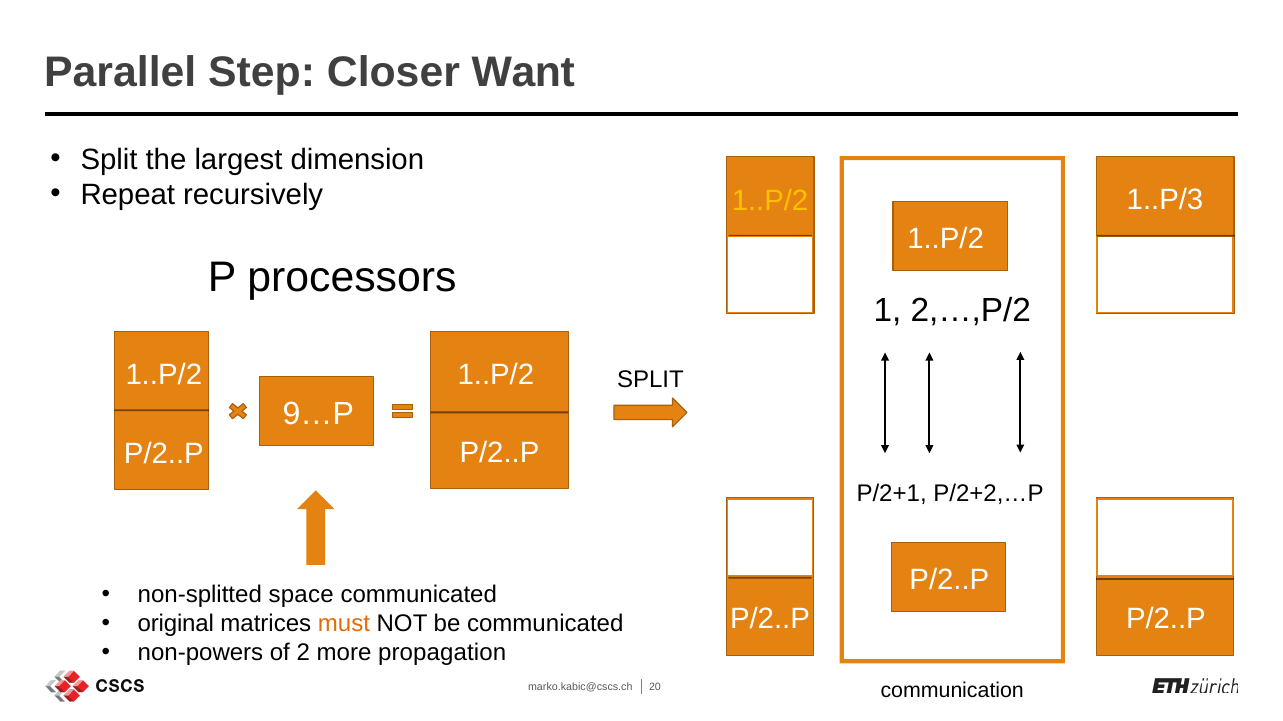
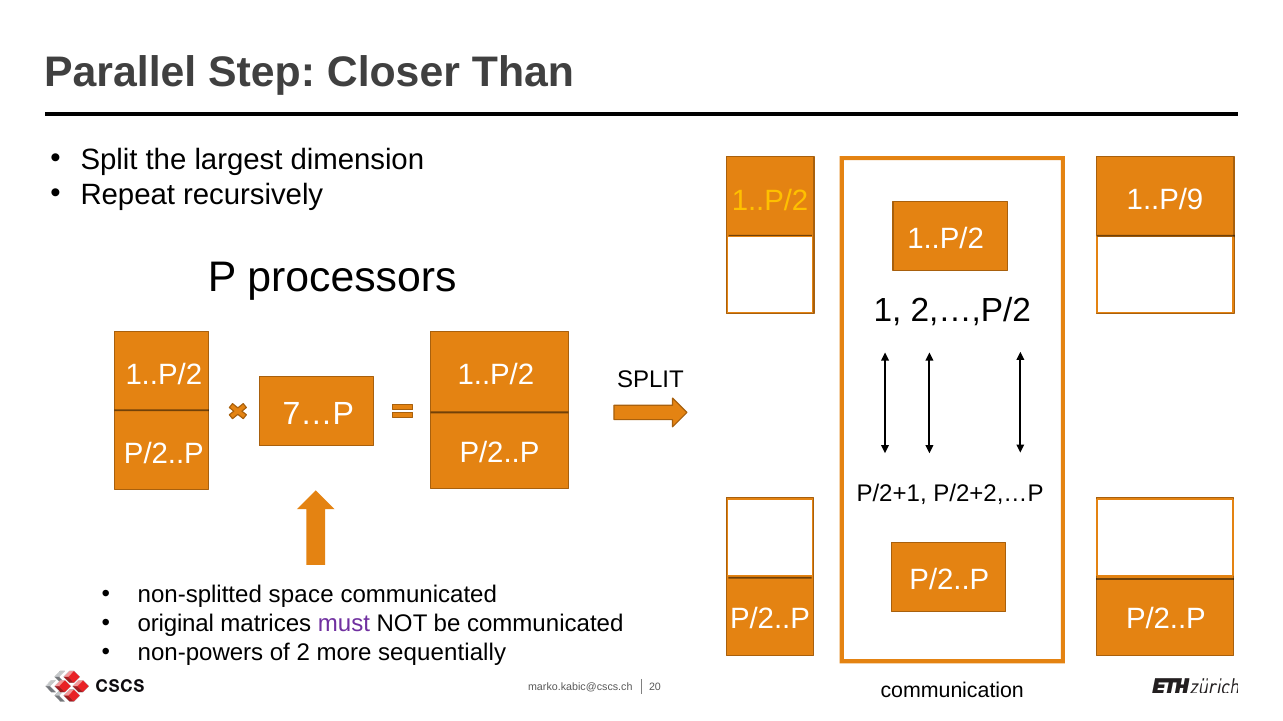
Want: Want -> Than (523, 73)
1..P/3: 1..P/3 -> 1..P/9 (1165, 200)
9…P: 9…P -> 7…P (318, 415)
must colour: orange -> purple (344, 624)
propagation: propagation -> sequentially (442, 653)
